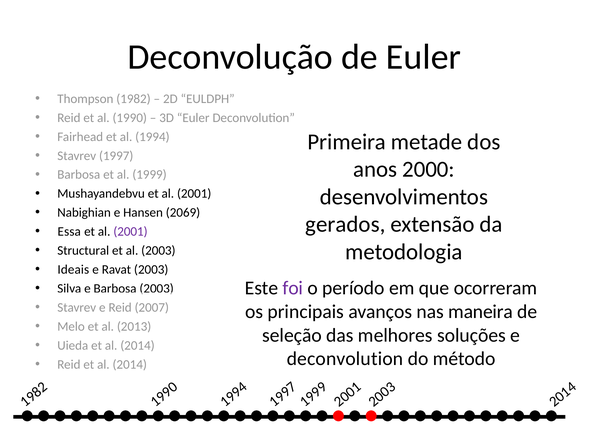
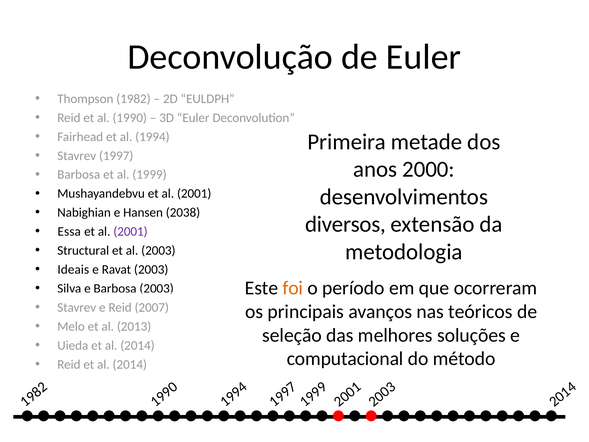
2069: 2069 -> 2038 (183, 213)
gerados: gerados -> diversos (345, 224)
foi colour: purple -> orange (293, 288)
maneira: maneira -> teóricos (480, 311)
deconvolution: deconvolution -> computacional (345, 359)
